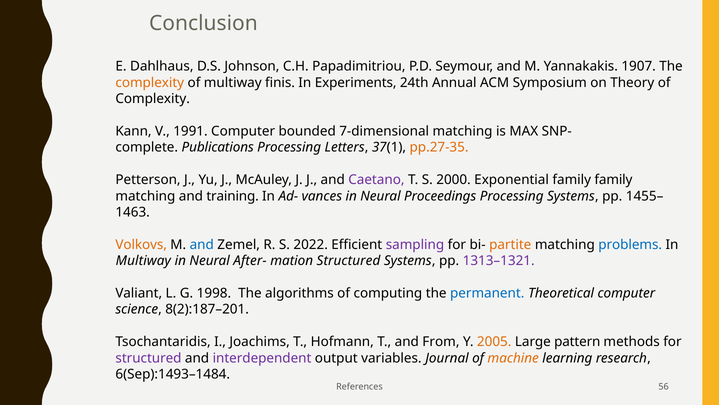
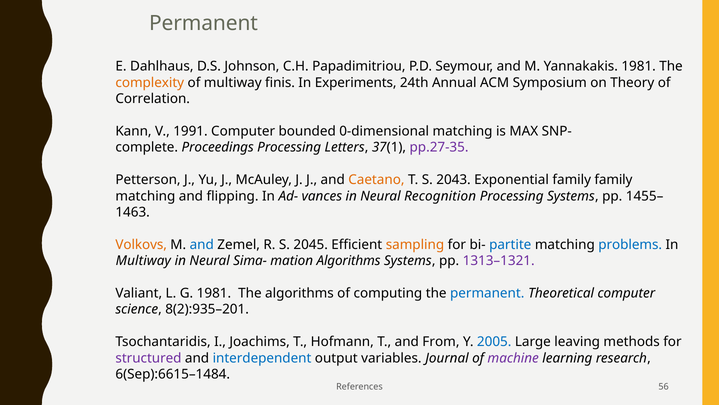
Conclusion: Conclusion -> Permanent (203, 23)
Yannakakis 1907: 1907 -> 1981 (639, 66)
Complexity: Complexity -> Correlation (153, 99)
7-dimensional: 7-dimensional -> 0-dimensional (384, 131)
Publications: Publications -> Proceedings (218, 147)
pp.27-35 colour: orange -> purple (439, 147)
Caetano colour: purple -> orange (376, 180)
2000: 2000 -> 2043 (454, 180)
training: training -> flipping (233, 196)
Proceedings: Proceedings -> Recognition (440, 196)
2022: 2022 -> 2045 (311, 244)
sampling colour: purple -> orange (415, 244)
partite colour: orange -> blue (510, 244)
After-: After- -> Sima- (250, 261)
mation Structured: Structured -> Algorithms (349, 261)
G 1998: 1998 -> 1981 (214, 293)
8(2):187–201: 8(2):187–201 -> 8(2):935–201 (207, 309)
2005 colour: orange -> blue (494, 341)
pattern: pattern -> leaving (577, 341)
interdependent colour: purple -> blue (262, 358)
machine colour: orange -> purple (513, 358)
6(Sep):1493–1484: 6(Sep):1493–1484 -> 6(Sep):6615–1484 (173, 374)
